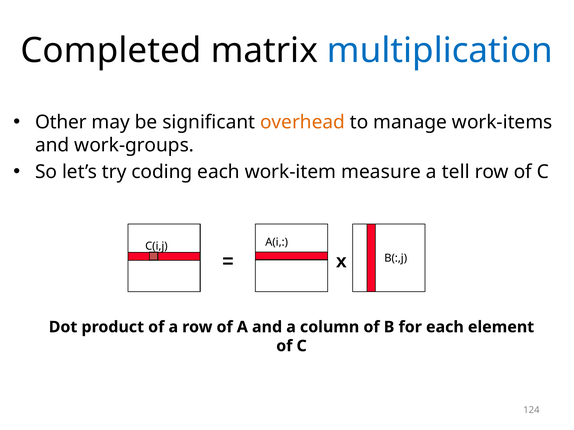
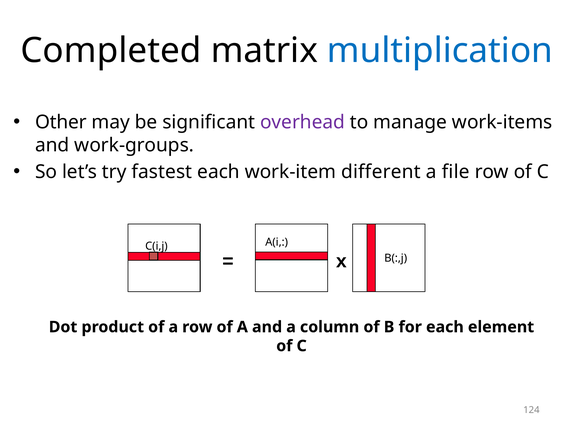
overhead colour: orange -> purple (302, 122)
coding: coding -> fastest (162, 172)
measure: measure -> different (381, 172)
tell: tell -> file (456, 172)
